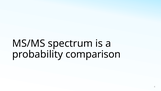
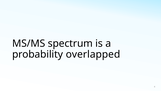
comparison: comparison -> overlapped (93, 54)
